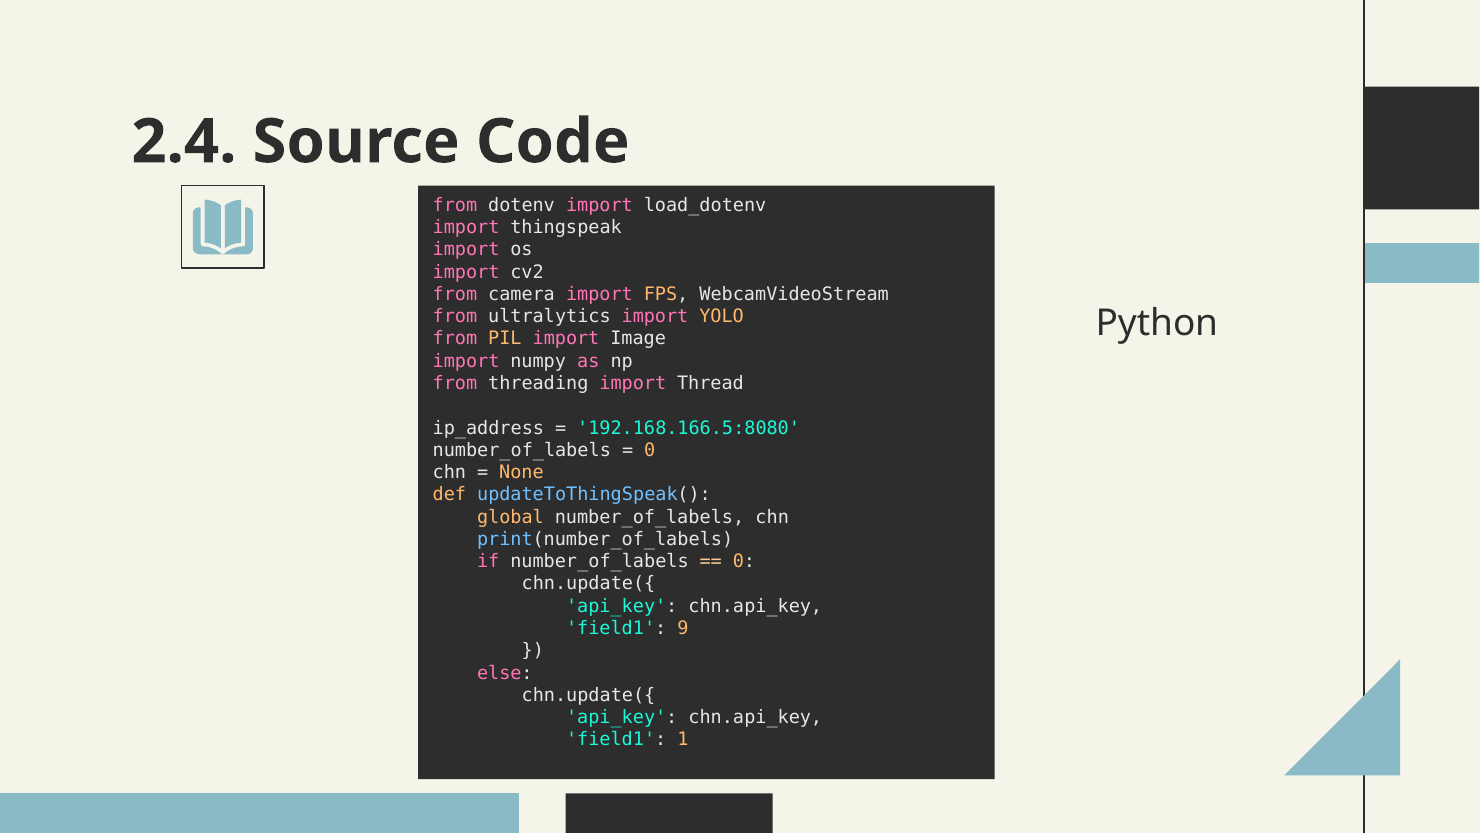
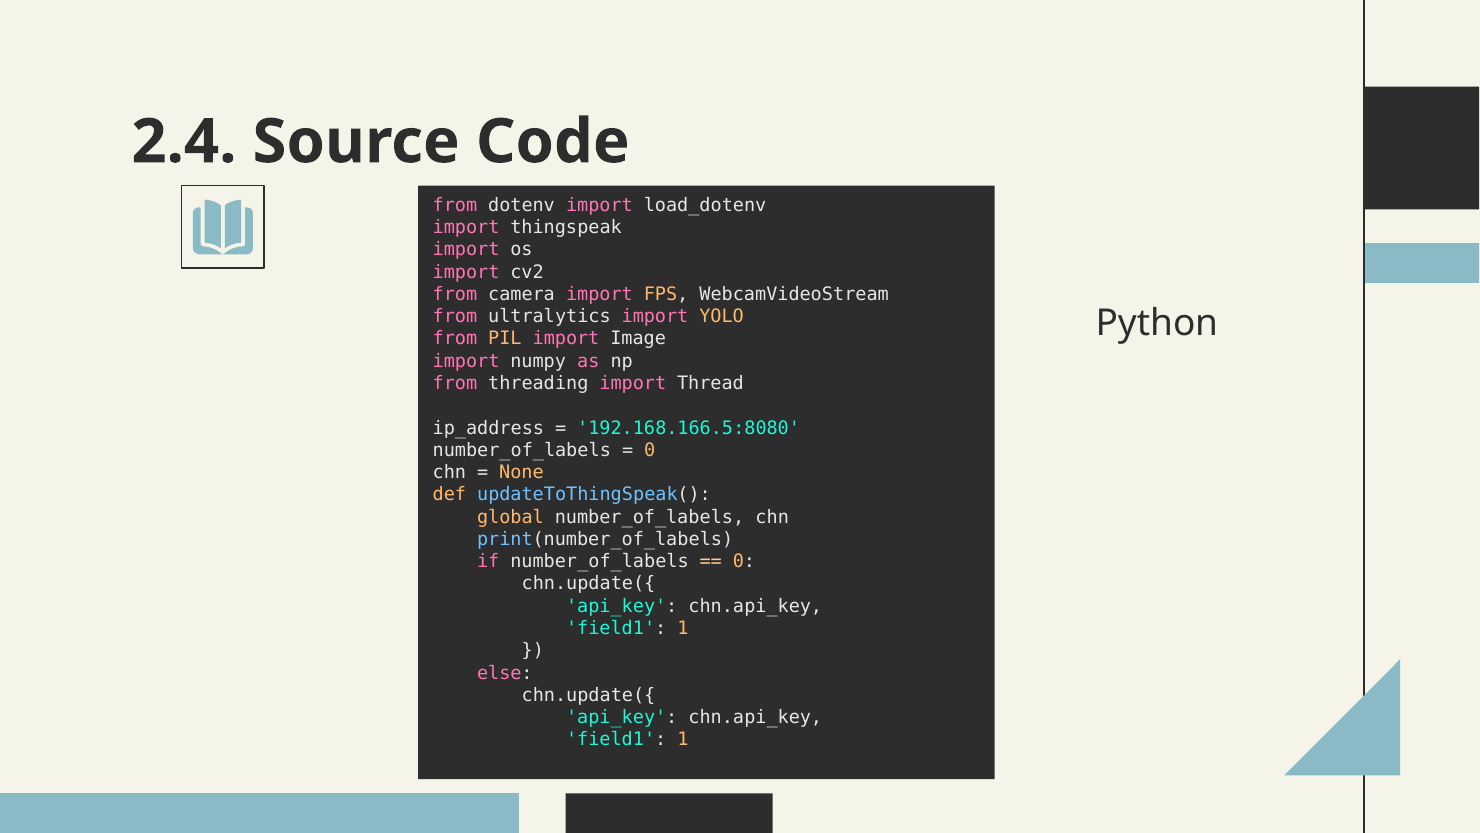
9: 9 -> 1 (683, 628)
